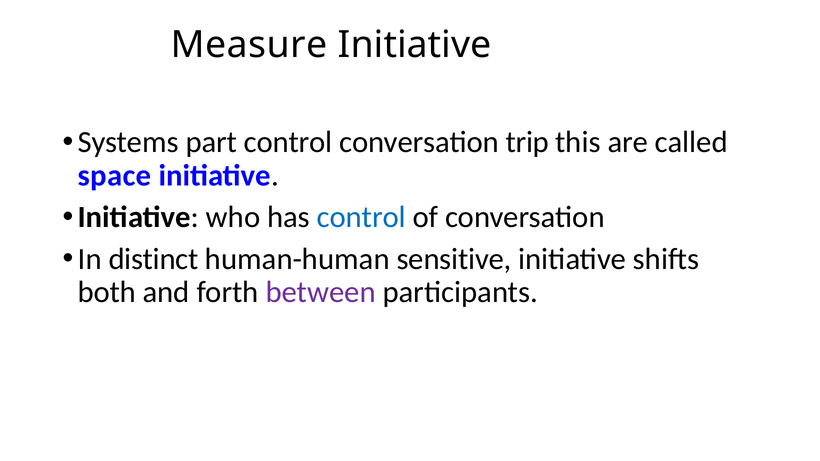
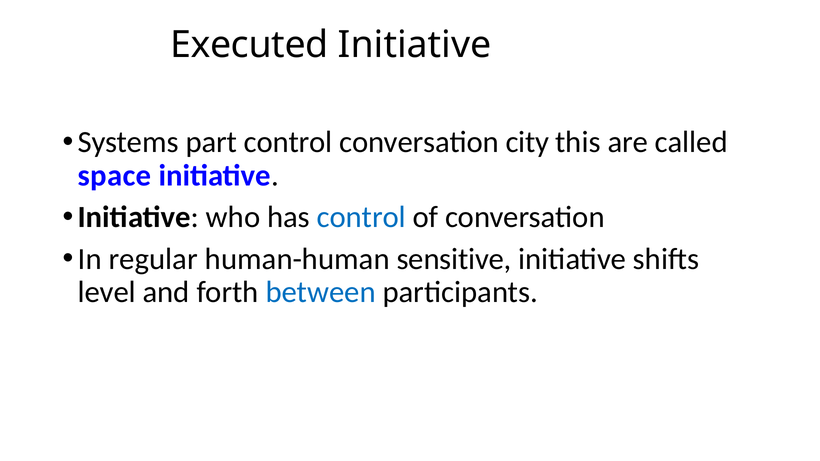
Measure: Measure -> Executed (249, 45)
trip: trip -> city (527, 142)
distinct: distinct -> regular (153, 259)
both: both -> level (107, 292)
between colour: purple -> blue (321, 292)
